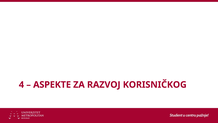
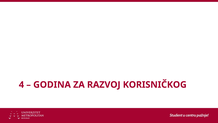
ASPEKTE: ASPEKTE -> GODINA (52, 84)
